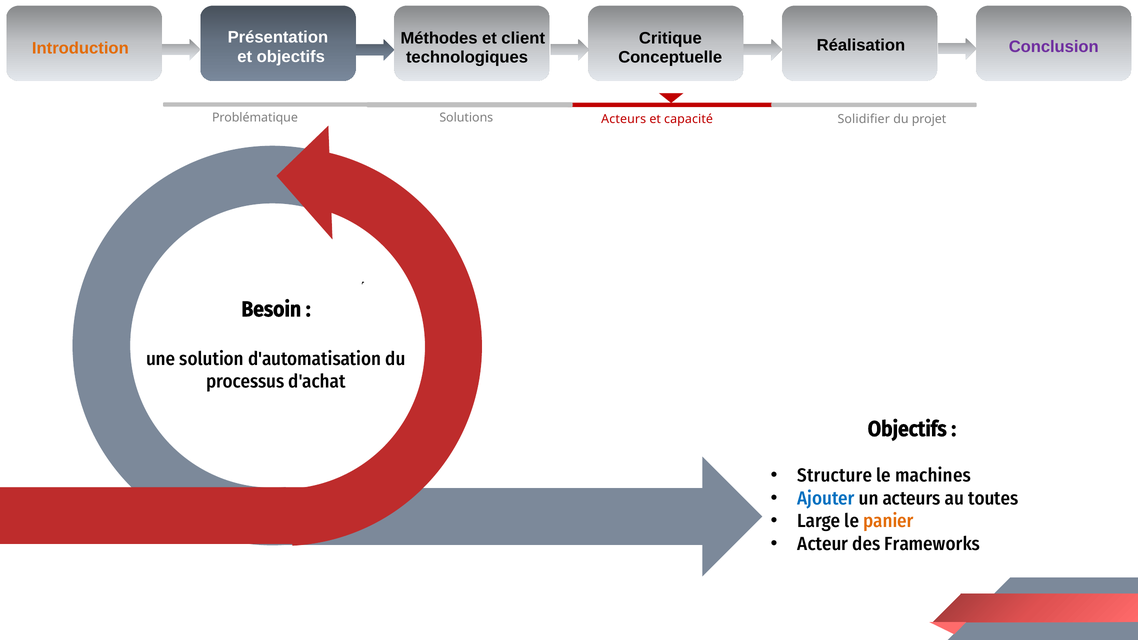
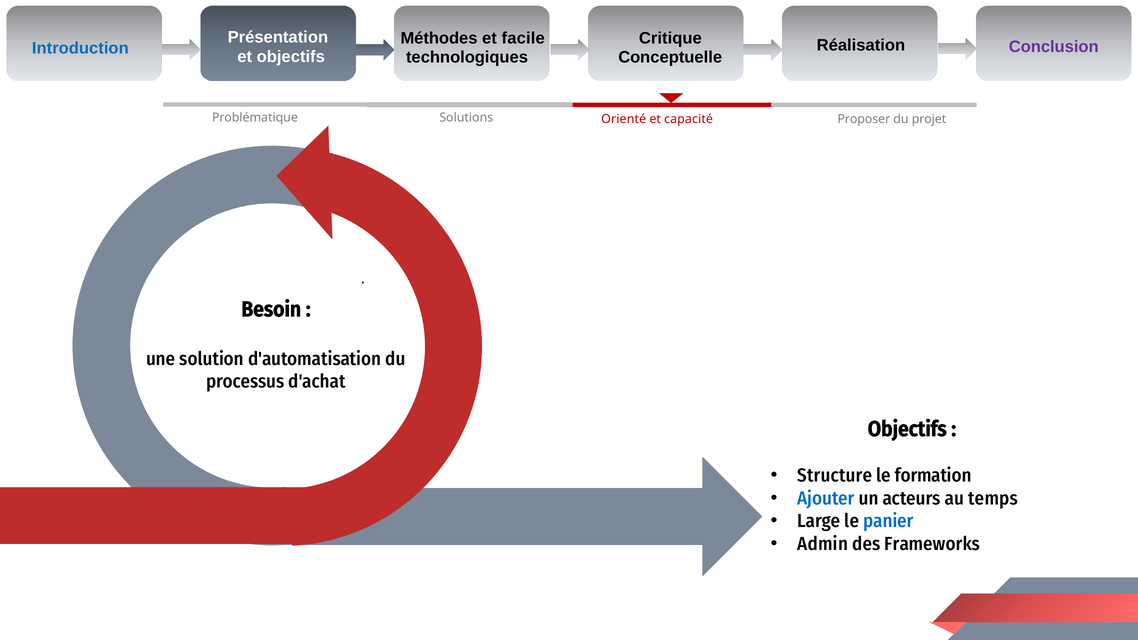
client: client -> facile (523, 38)
Introduction colour: orange -> blue (80, 49)
Solidifier: Solidifier -> Proposer (864, 119)
Acteurs: Acteurs -> Orienté (624, 119)
machines: machines -> formation (933, 476)
toutes: toutes -> temps (993, 499)
panier colour: orange -> blue (888, 521)
Acteur: Acteur -> Admin (823, 544)
